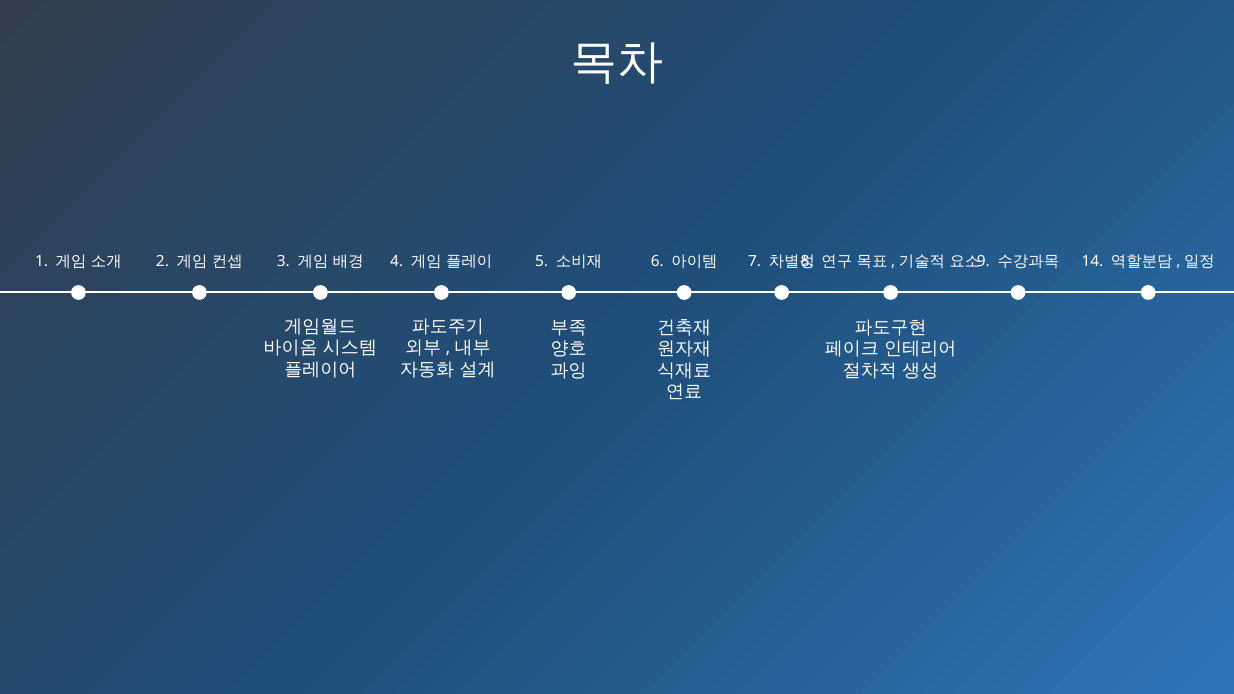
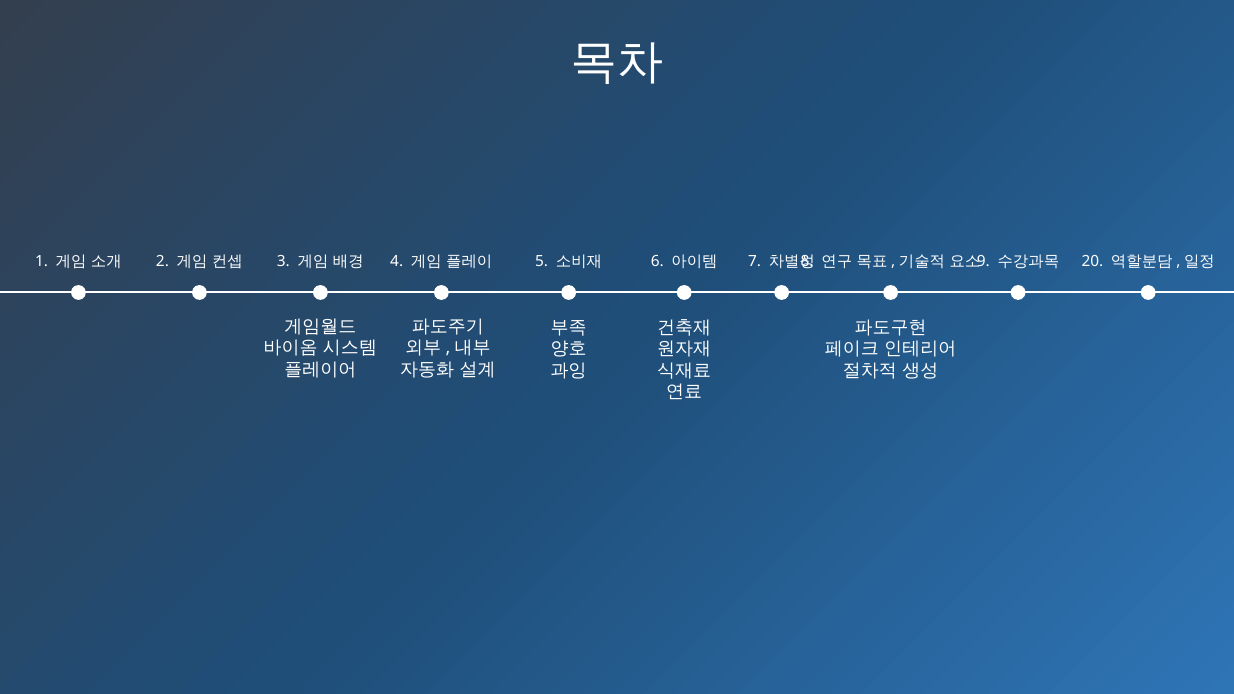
14: 14 -> 20 (1092, 261)
